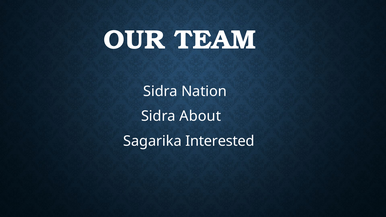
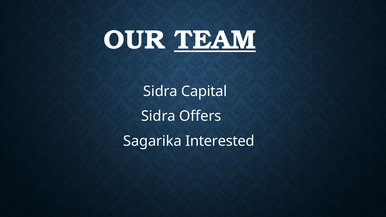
TEAM underline: none -> present (215, 40)
Nation: Nation -> Capital (204, 91)
About: About -> Offers (200, 116)
